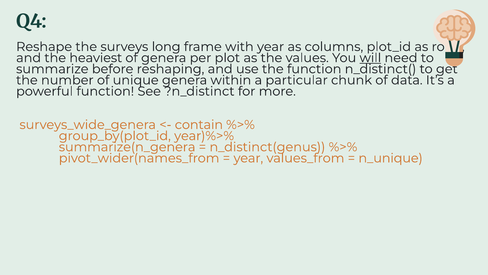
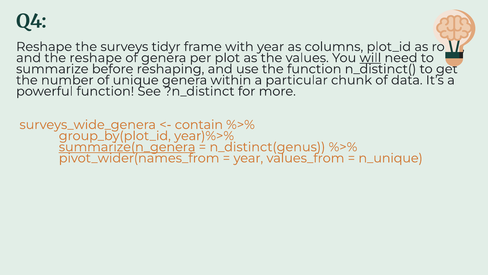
long: long -> tidyr (166, 47)
the heaviest: heaviest -> reshape (96, 58)
summarize(n_genera underline: none -> present (127, 147)
